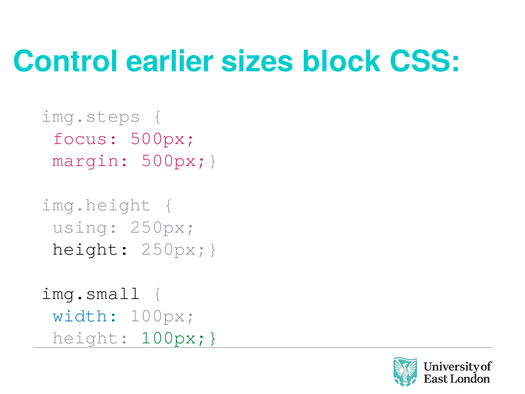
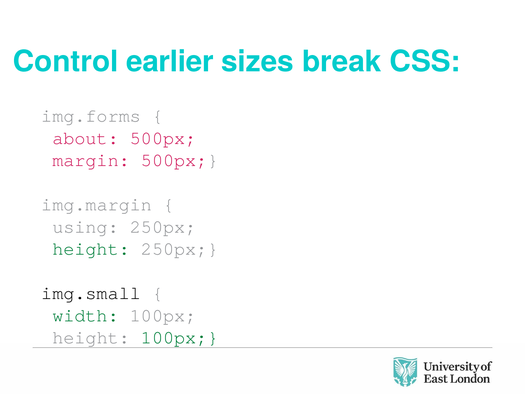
block: block -> break (342, 62)
img.steps: img.steps -> img.forms (91, 116)
focus: focus -> about (86, 138)
img.height: img.height -> img.margin (97, 204)
height colour: black -> green (91, 249)
width colour: blue -> green (86, 315)
